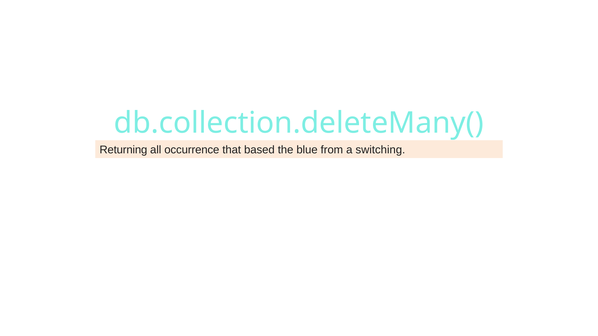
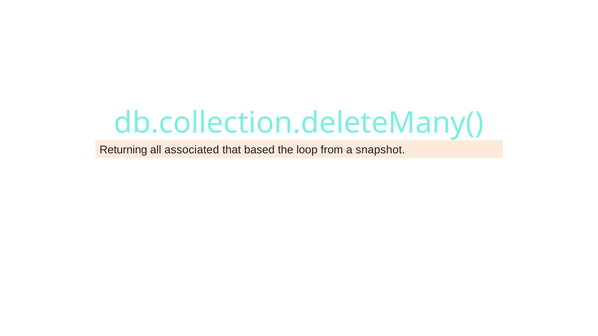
occurrence: occurrence -> associated (192, 150)
blue: blue -> loop (307, 150)
switching: switching -> snapshot (380, 150)
